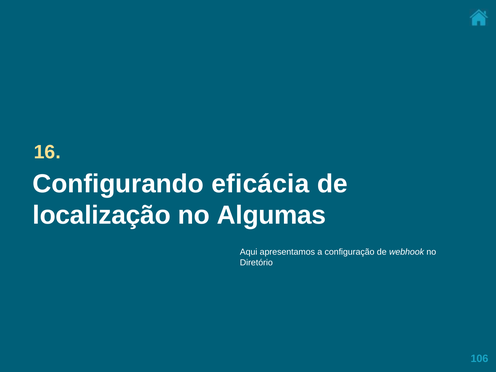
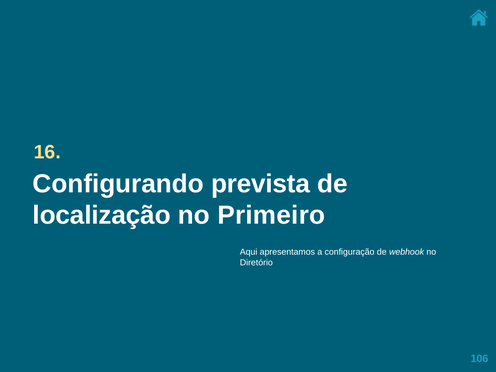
eficácia: eficácia -> prevista (261, 184)
Algumas: Algumas -> Primeiro (271, 215)
